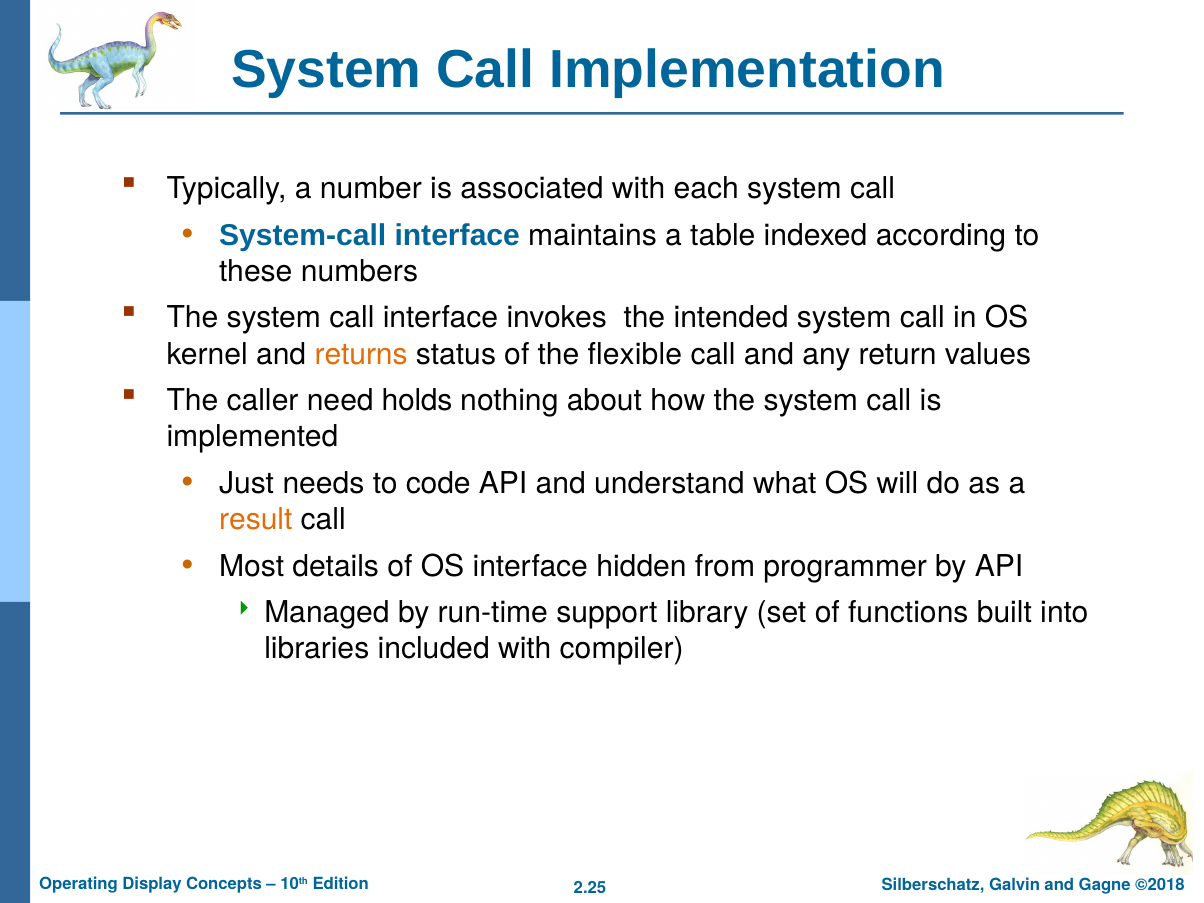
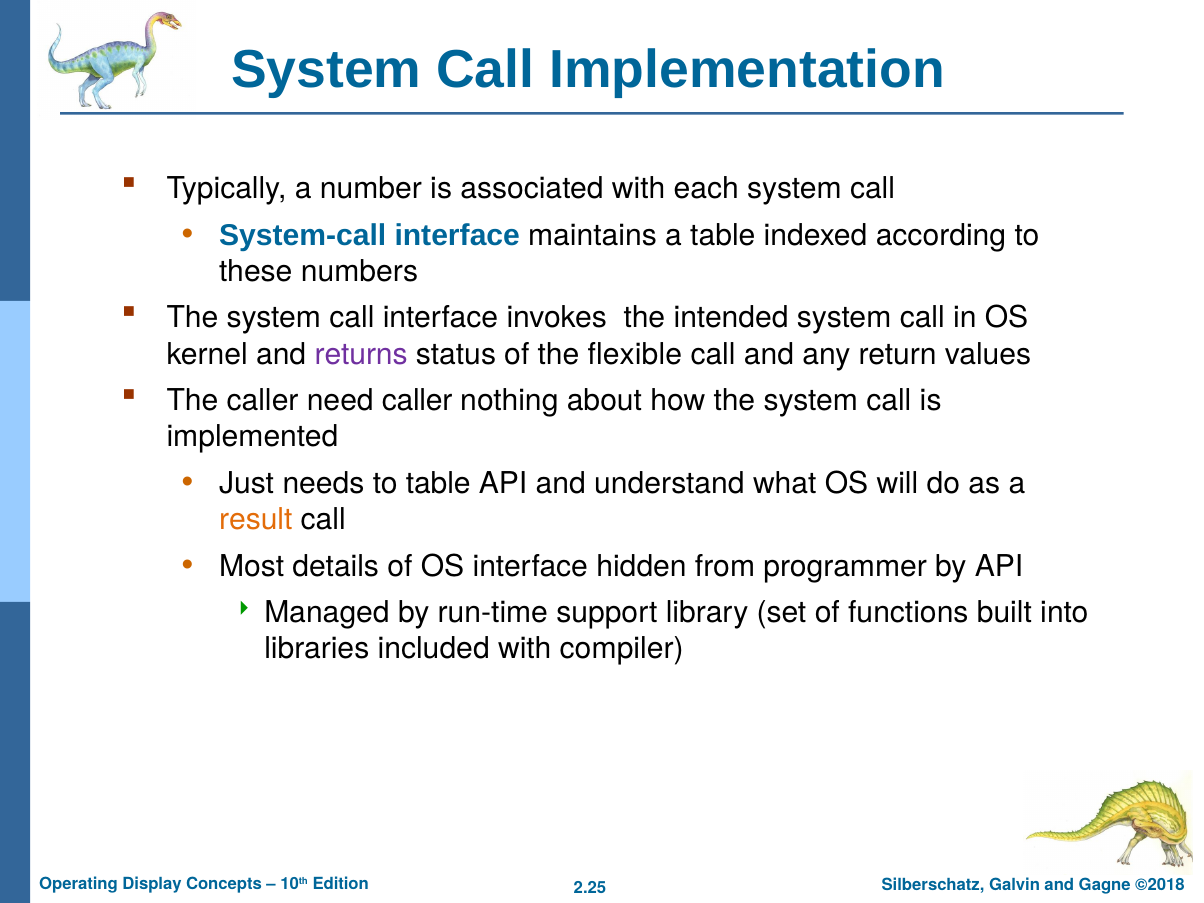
returns colour: orange -> purple (361, 354)
need holds: holds -> caller (417, 401)
to code: code -> table (438, 484)
